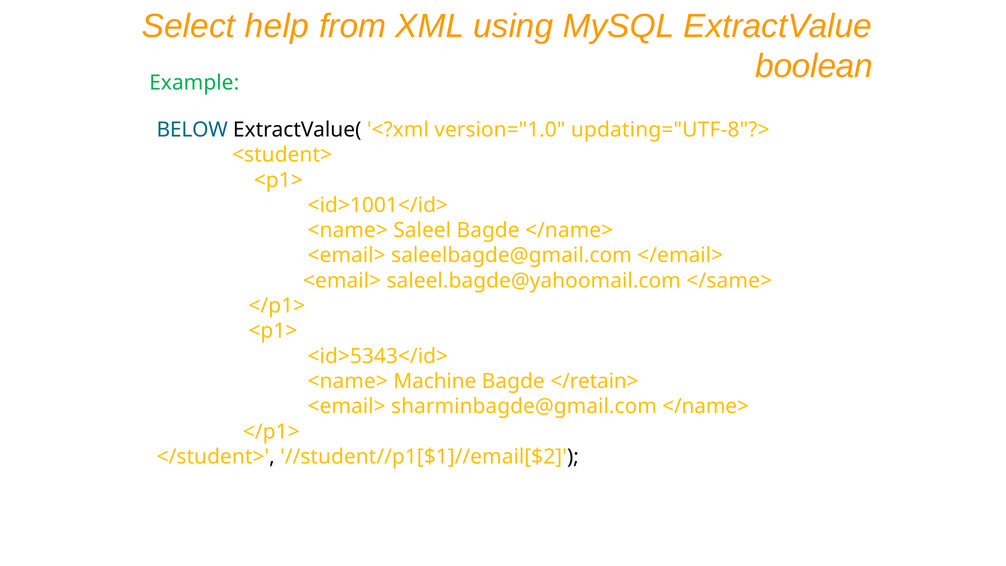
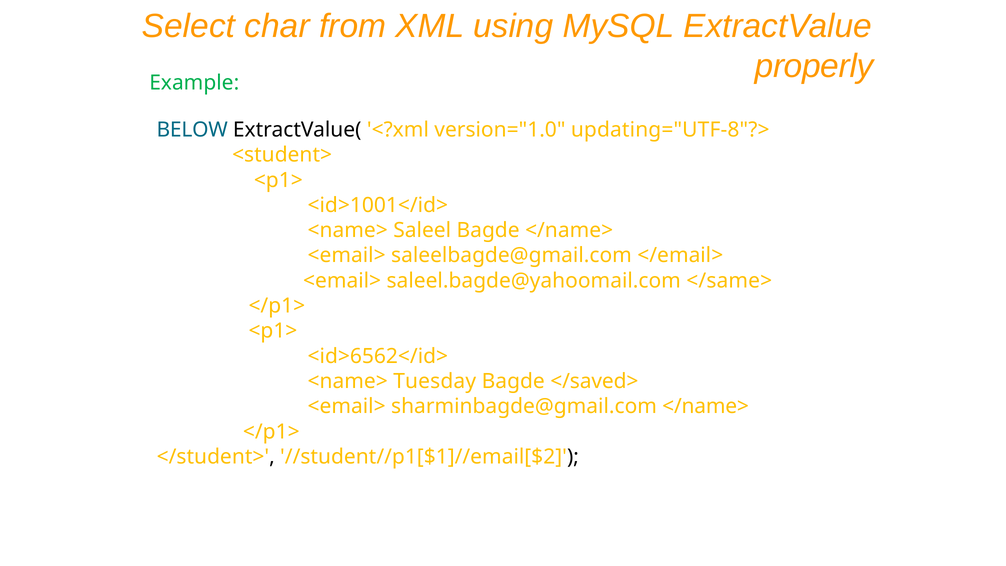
help: help -> char (277, 26)
boolean: boolean -> properly (814, 66)
<id>5343</id>: <id>5343</id> -> <id>6562</id> (378, 356)
Machine: Machine -> Tuesday (435, 381)
</retain>: </retain> -> </saved> (594, 381)
